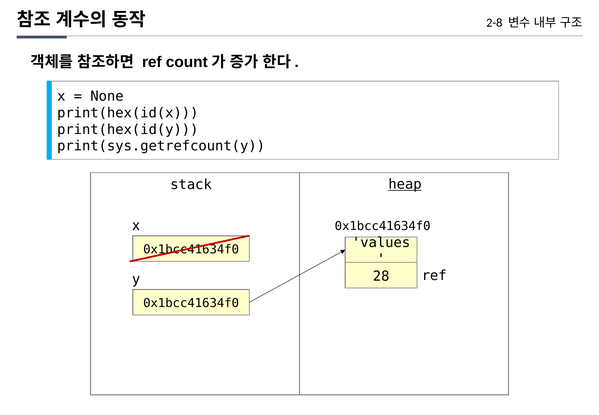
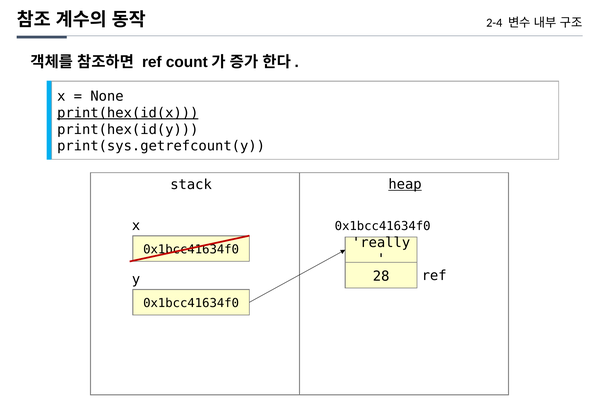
2-8: 2-8 -> 2-4 (494, 23)
print(hex(id(x underline: none -> present (128, 113)
values: values -> really (381, 242)
